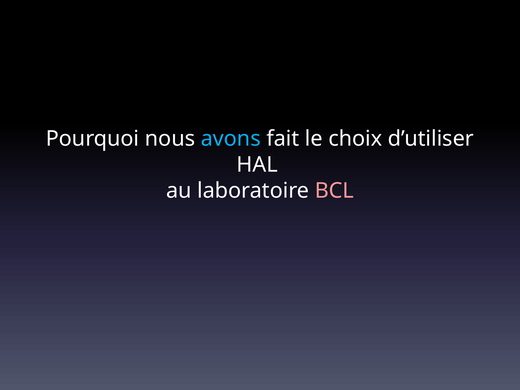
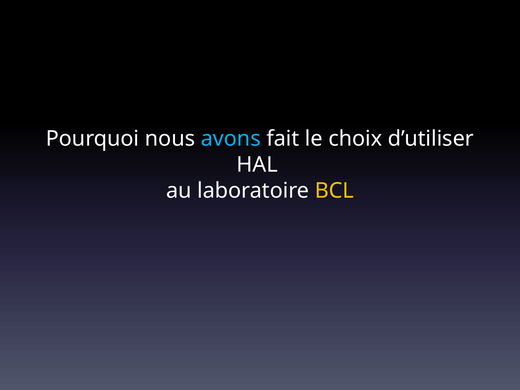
BCL colour: pink -> yellow (334, 191)
